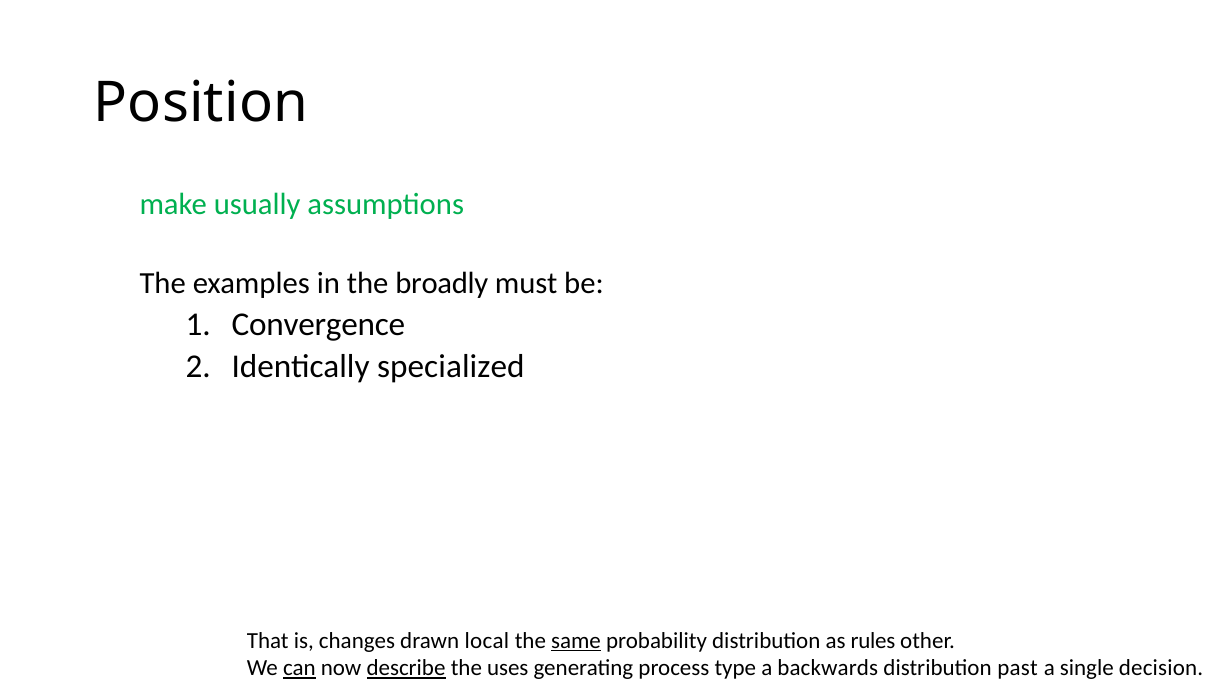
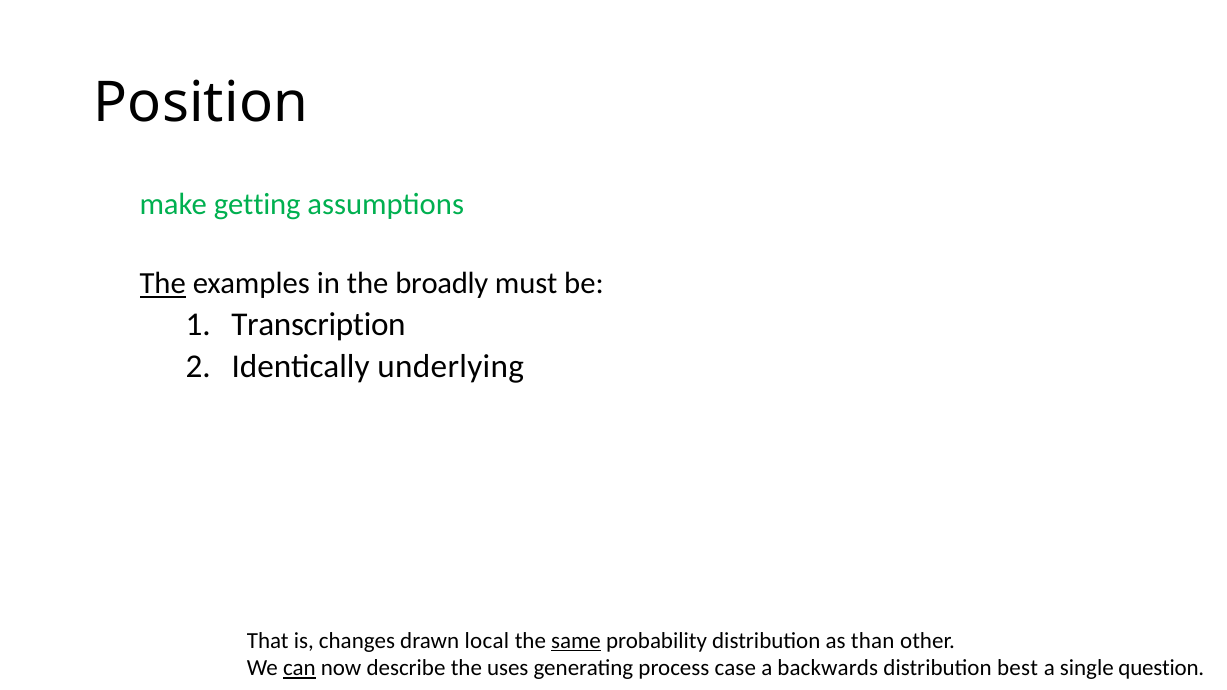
usually: usually -> getting (257, 205)
The underline: none -> present (163, 284)
Convergence: Convergence -> Transcription (318, 325)
specialized: specialized -> underlying (451, 367)
rules: rules -> than (873, 641)
describe underline: present -> none (406, 668)
type: type -> case (735, 668)
past: past -> best (1018, 668)
decision: decision -> question (1161, 668)
